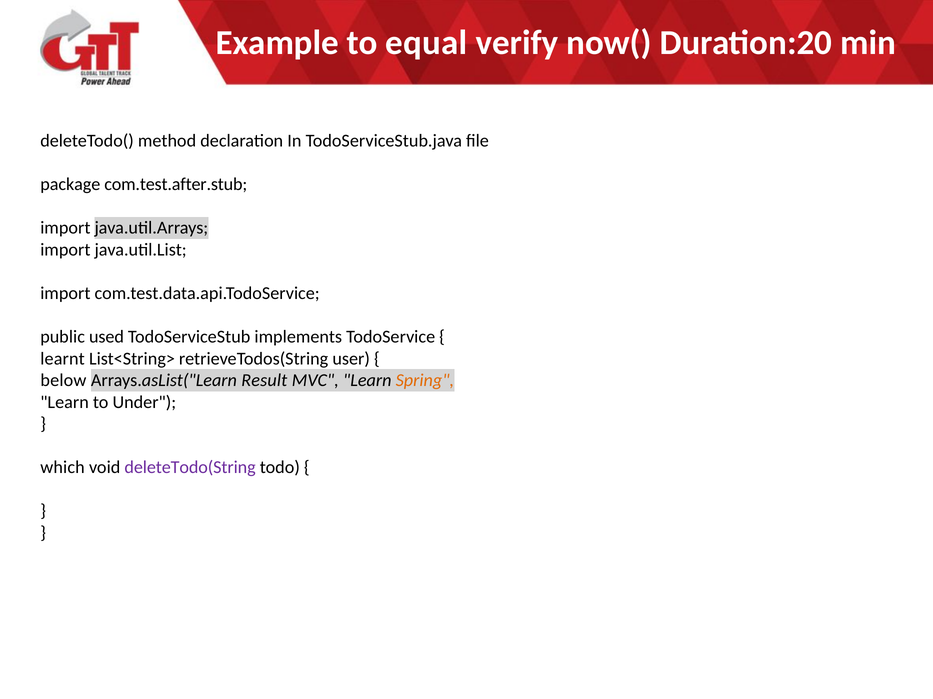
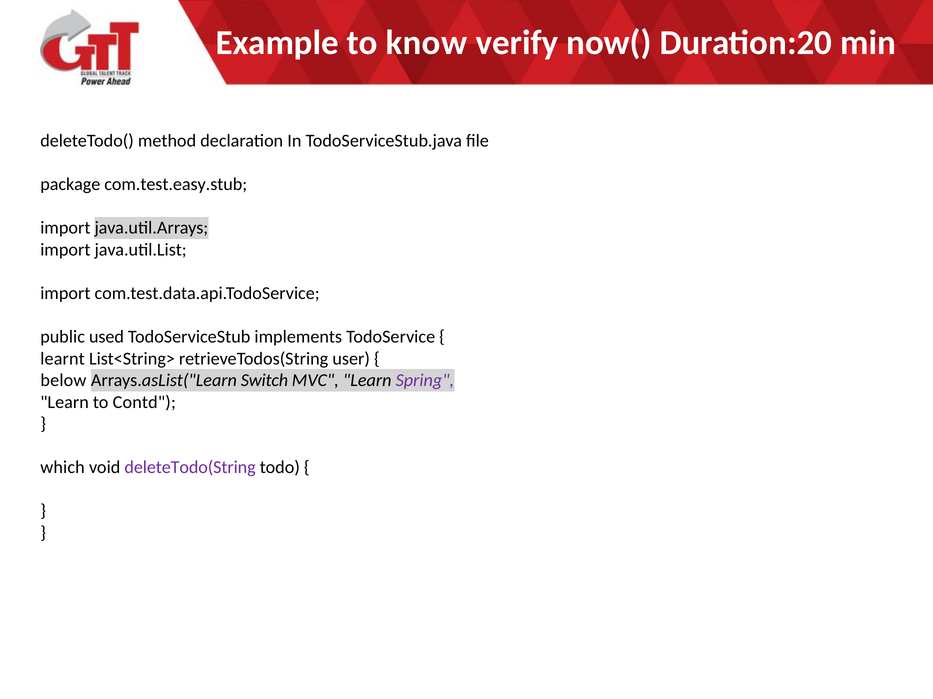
equal: equal -> know (426, 43)
com.test.after.stub: com.test.after.stub -> com.test.easy.stub (176, 185)
Result: Result -> Switch (264, 381)
Spring colour: orange -> purple (425, 381)
Under: Under -> Contd (144, 403)
